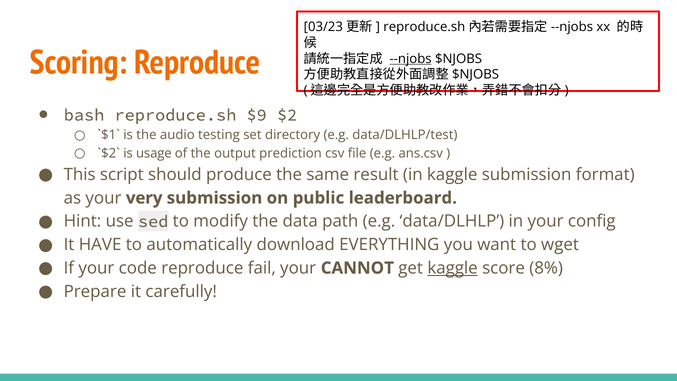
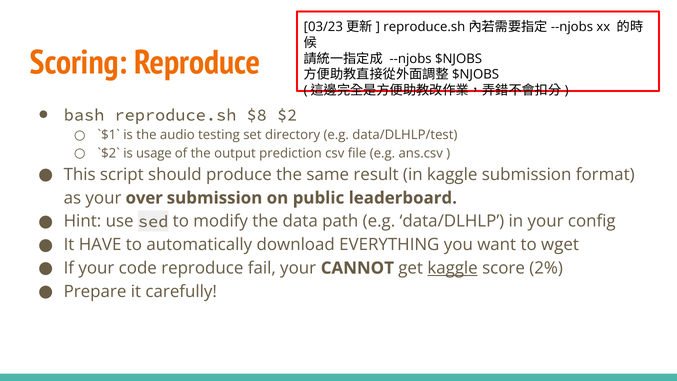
--njobs underline: present -> none (411, 59)
$9: $9 -> $8 (257, 115)
very: very -> over (144, 198)
8%: 8% -> 2% (546, 268)
